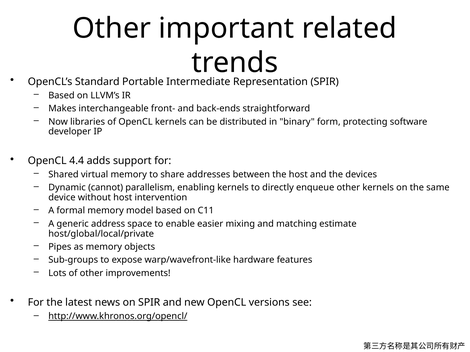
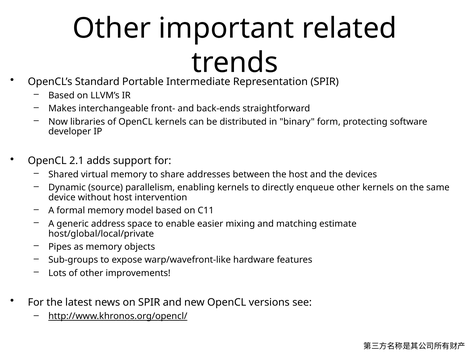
4.4: 4.4 -> 2.1 (77, 161)
cannot: cannot -> source (106, 188)
